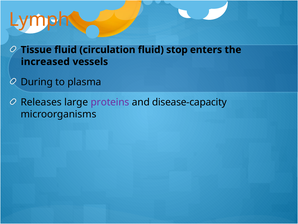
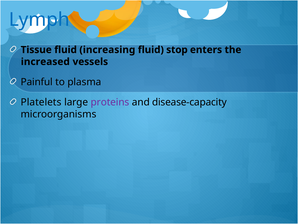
Lymph colour: orange -> blue (39, 19)
circulation: circulation -> increasing (107, 50)
During: During -> Painful (37, 82)
Releases: Releases -> Platelets (41, 102)
